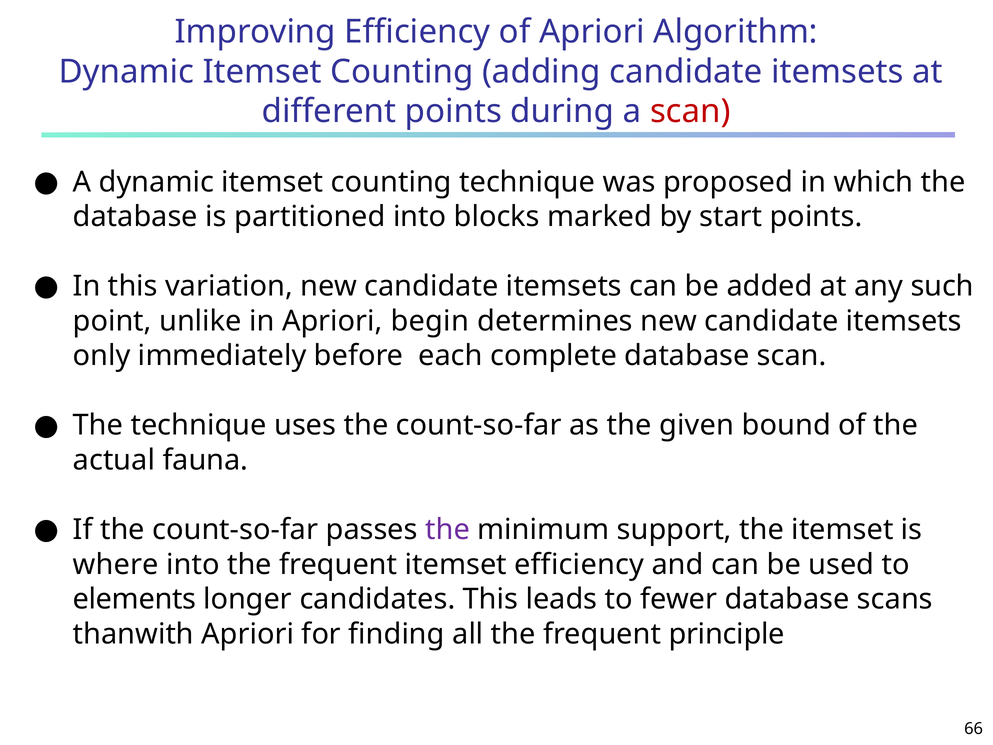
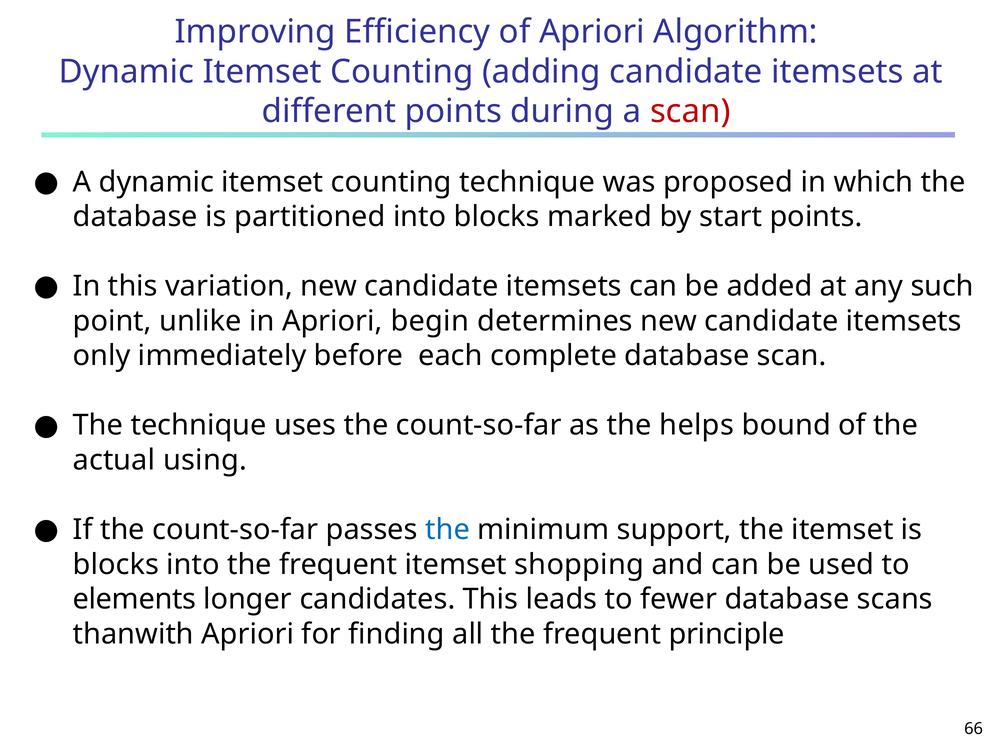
given: given -> helps (697, 425)
fauna: fauna -> using (205, 460)
the colour: purple -> blue (447, 530)
where: where -> blocks (116, 564)
itemset efficiency: efficiency -> shopping (579, 564)
